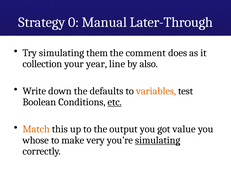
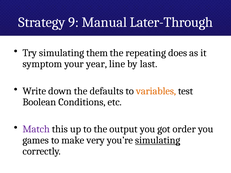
0: 0 -> 9 (74, 22)
comment: comment -> repeating (146, 53)
collection: collection -> symptom (42, 64)
also: also -> last (149, 64)
etc underline: present -> none (115, 102)
Match colour: orange -> purple (36, 129)
value: value -> order (184, 129)
whose: whose -> games (36, 140)
